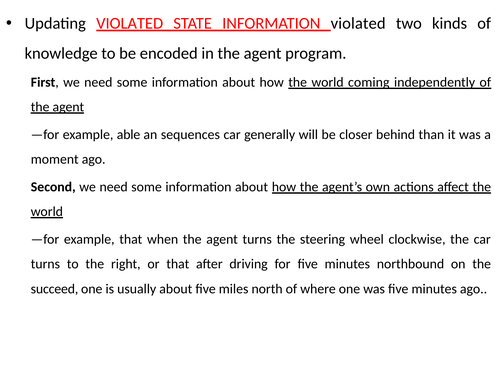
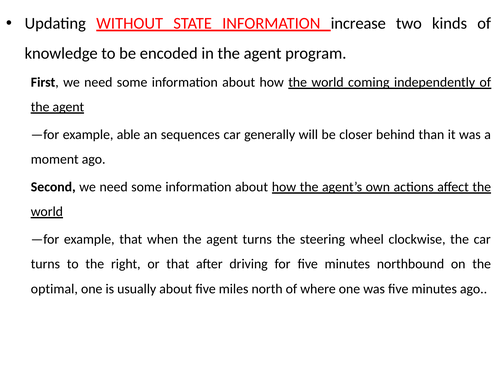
Updating VIOLATED: VIOLATED -> WITHOUT (130, 23)
INFORMATION violated: violated -> increase (358, 23)
succeed: succeed -> optimal (54, 288)
